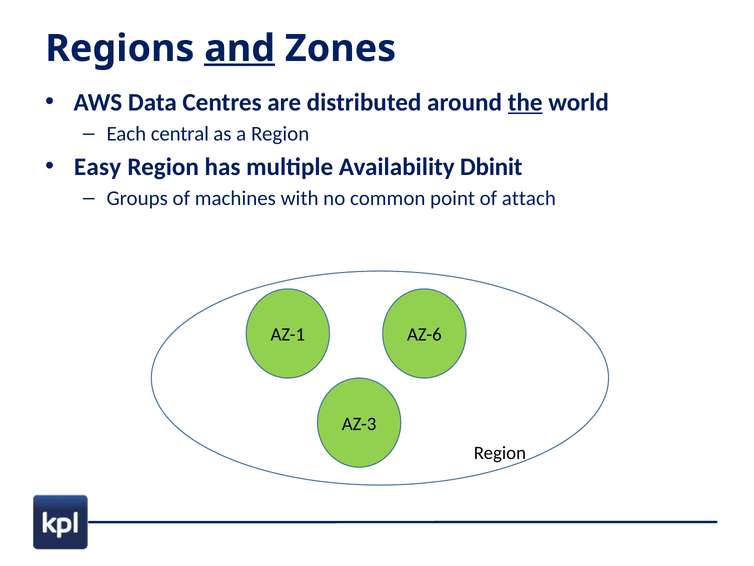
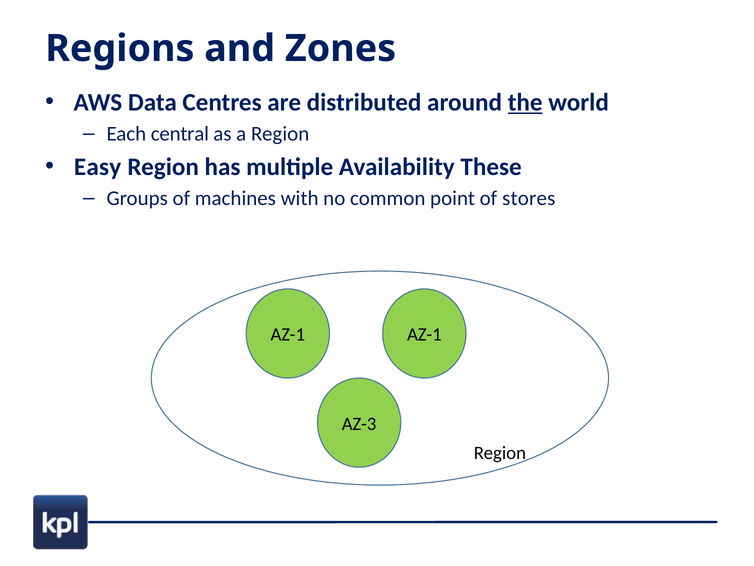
and underline: present -> none (240, 49)
Dbinit: Dbinit -> These (491, 167)
attach: attach -> stores (529, 198)
AZ-1 AZ-6: AZ-6 -> AZ-1 (424, 334)
